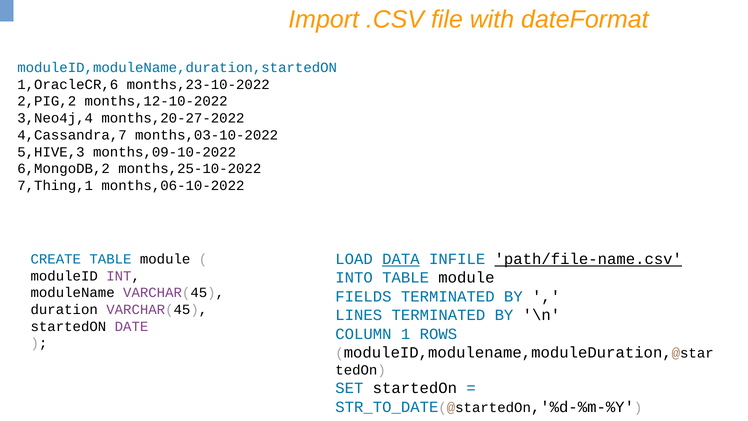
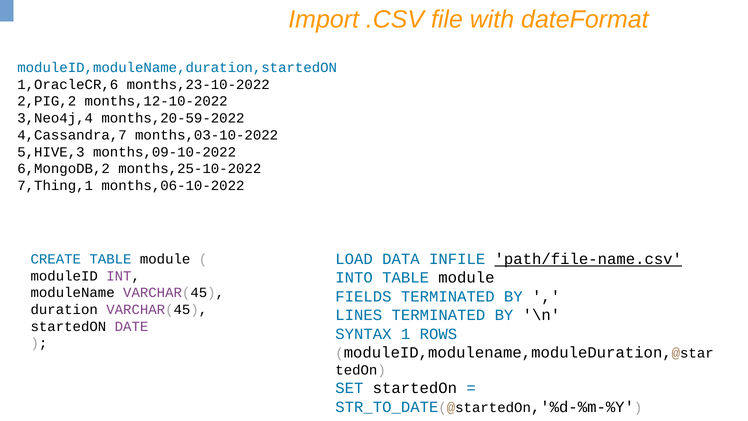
months,20-27-2022: months,20-27-2022 -> months,20-59-2022 (173, 118)
DATA underline: present -> none (401, 259)
COLUMN: COLUMN -> SYNTAX (363, 334)
